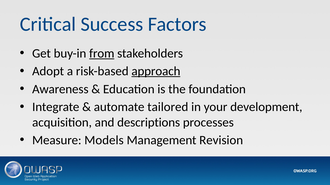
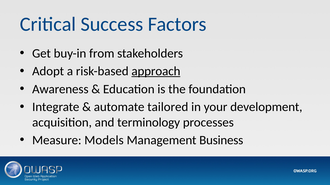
from underline: present -> none (102, 54)
descriptions: descriptions -> terminology (149, 123)
Revision: Revision -> Business (221, 141)
